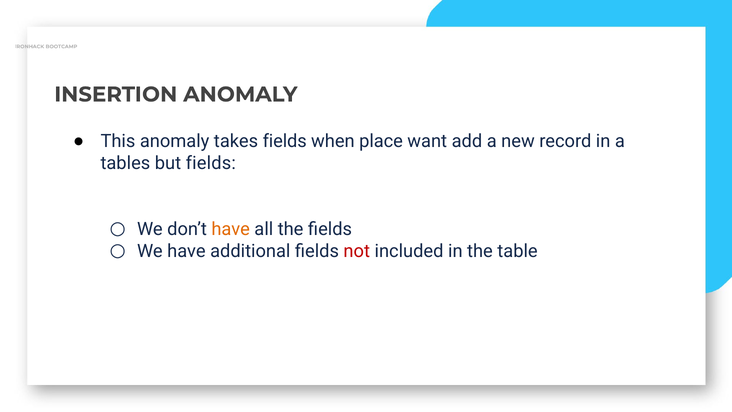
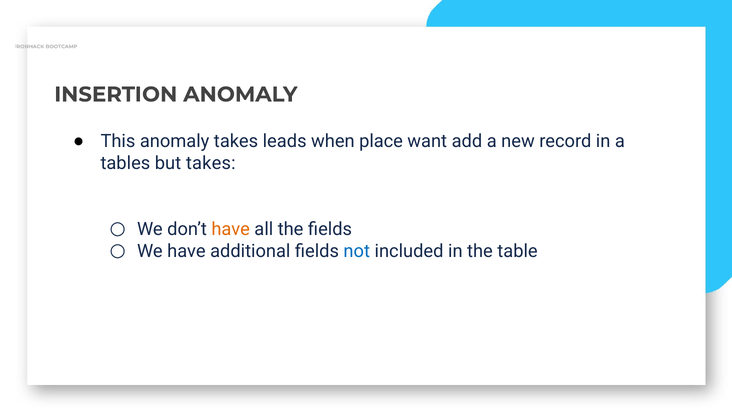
takes fields: fields -> leads (285, 141)
but fields: fields -> takes (211, 163)
not colour: red -> blue (357, 251)
